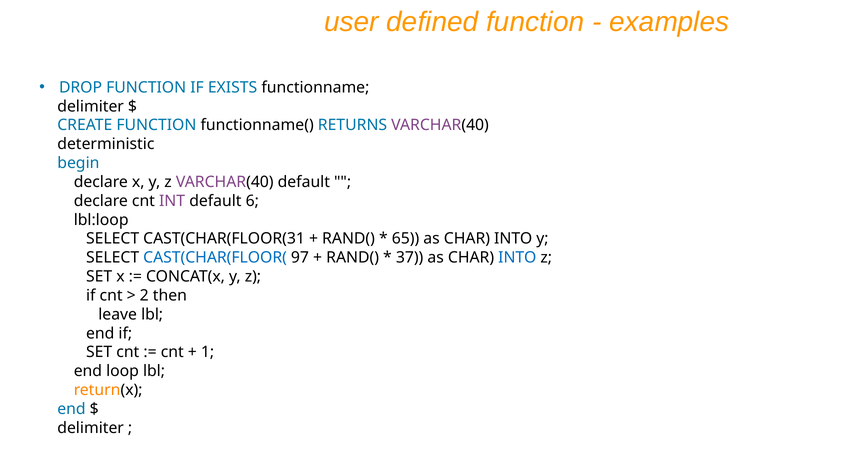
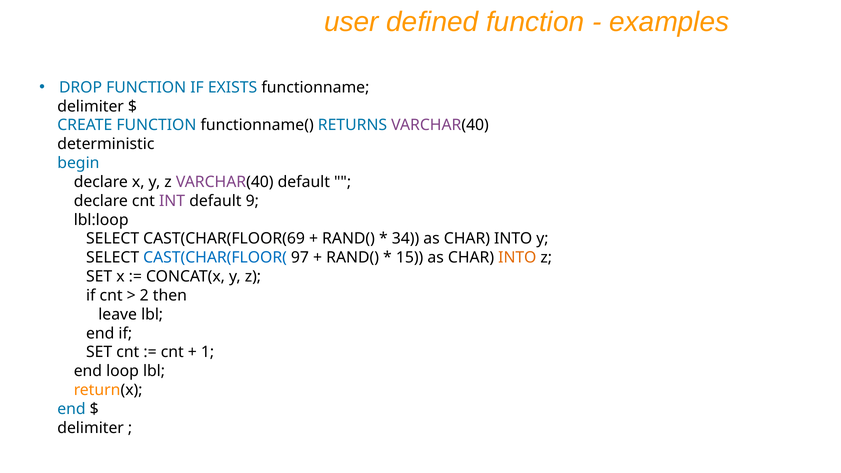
6: 6 -> 9 (252, 201)
CAST(CHAR(FLOOR(31: CAST(CHAR(FLOOR(31 -> CAST(CHAR(FLOOR(69 (224, 239)
65: 65 -> 34 (406, 239)
37: 37 -> 15 (410, 258)
INTO colour: blue -> orange (517, 258)
